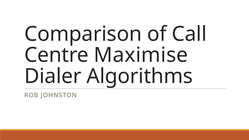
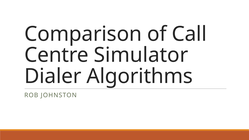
Maximise: Maximise -> Simulator (141, 55)
